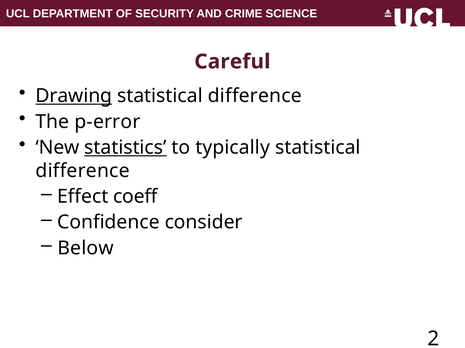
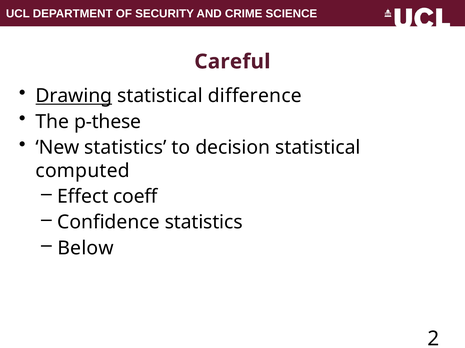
p-error: p-error -> p-these (108, 122)
statistics underline: present -> none (125, 148)
typically: typically -> decision (233, 148)
difference: difference -> computed (83, 171)
Confidence consider: consider -> statistics (204, 223)
